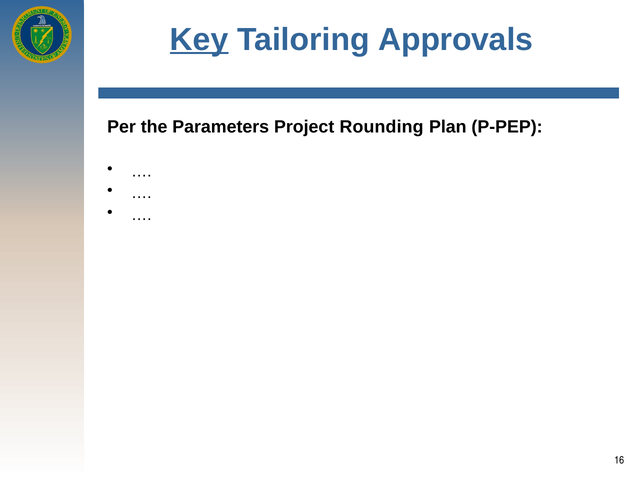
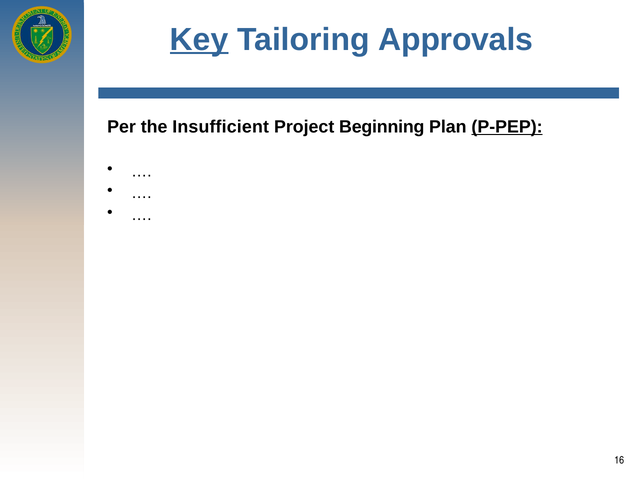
Parameters: Parameters -> Insufficient (221, 127)
Rounding: Rounding -> Beginning (382, 127)
P-PEP underline: none -> present (507, 127)
